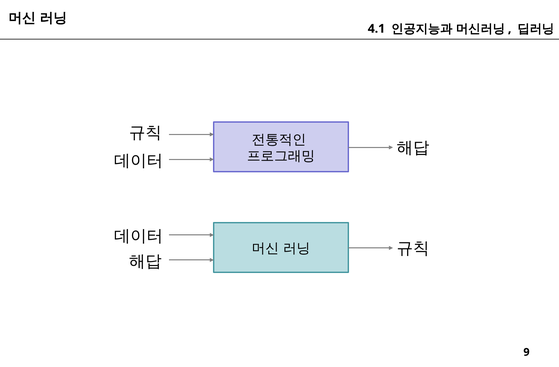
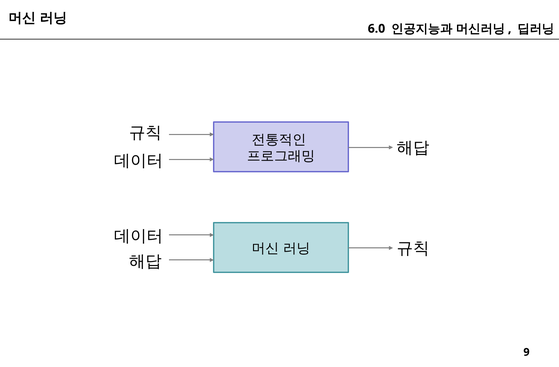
4.1: 4.1 -> 6.0 (376, 29)
